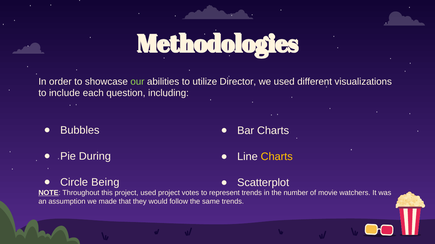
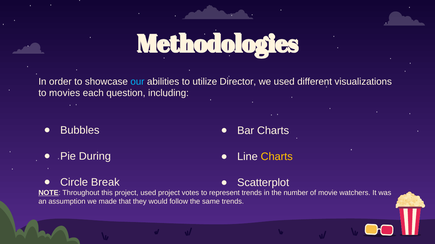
our colour: light green -> light blue (137, 82)
include: include -> movies (65, 93)
Being: Being -> Break (105, 183)
